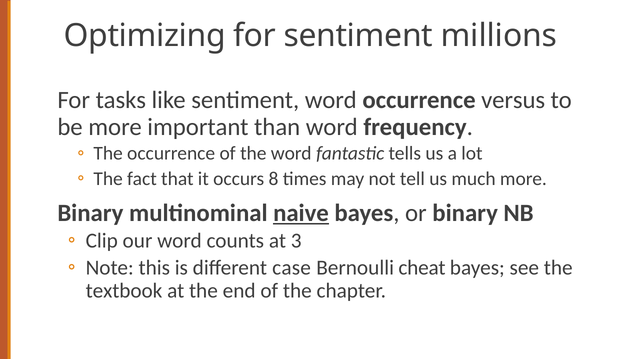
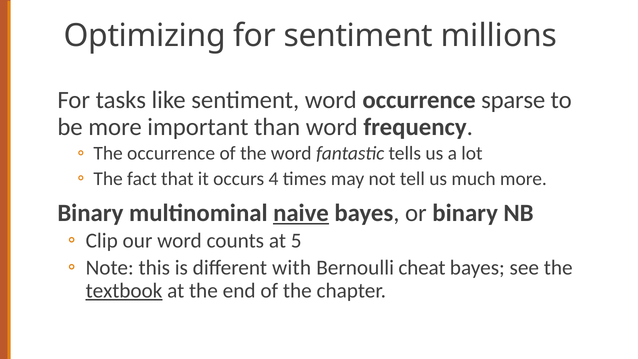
versus: versus -> sparse (513, 100)
8: 8 -> 4 (274, 179)
3: 3 -> 5 (296, 241)
case: case -> with (292, 268)
textbook underline: none -> present (124, 290)
